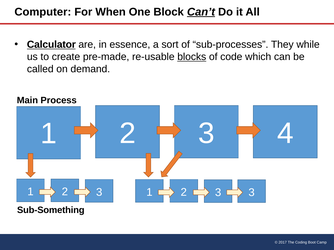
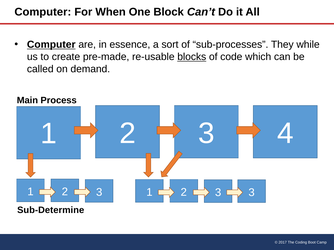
Can’t underline: present -> none (201, 12)
Calculator: Calculator -> Computer (51, 45)
Sub-Something: Sub-Something -> Sub-Determine (51, 211)
